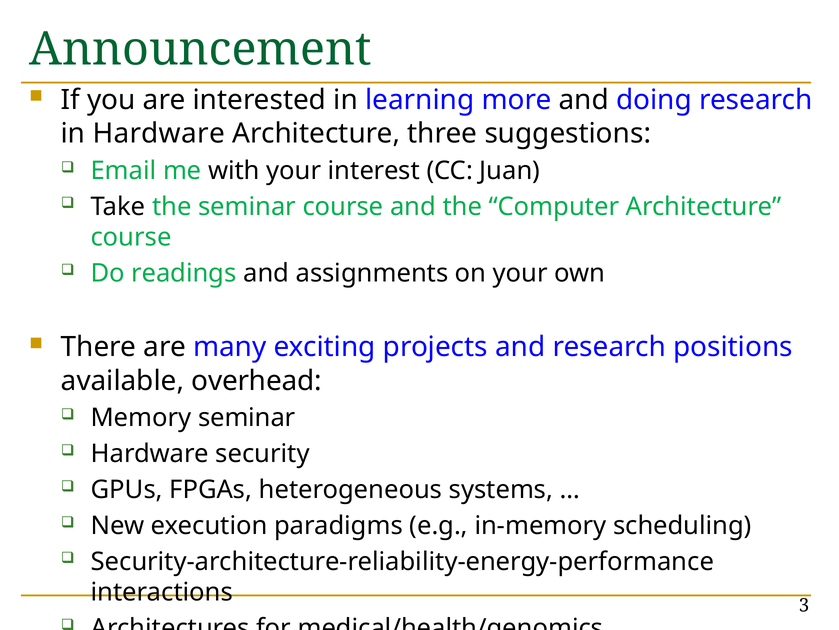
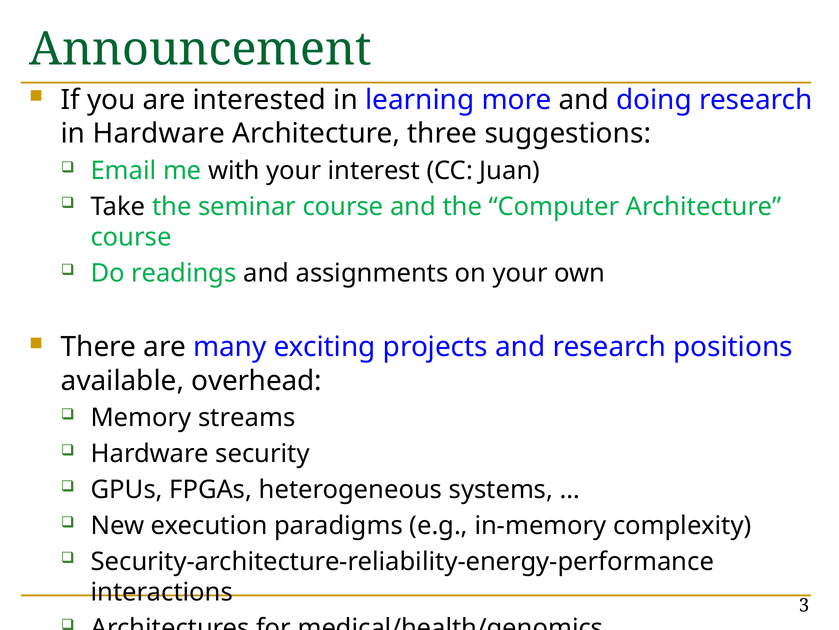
Memory seminar: seminar -> streams (247, 417)
scheduling: scheduling -> complexity (682, 525)
